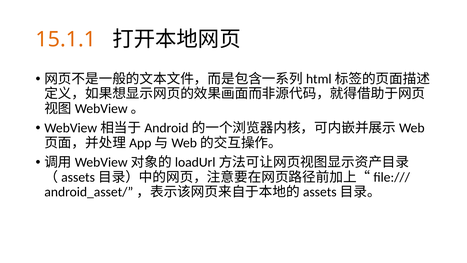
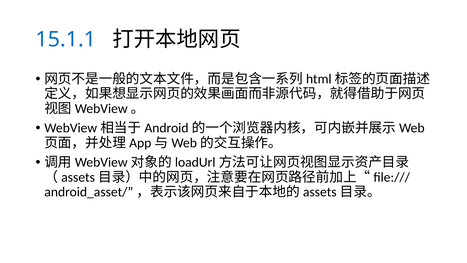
15.1.1 colour: orange -> blue (66, 39)
